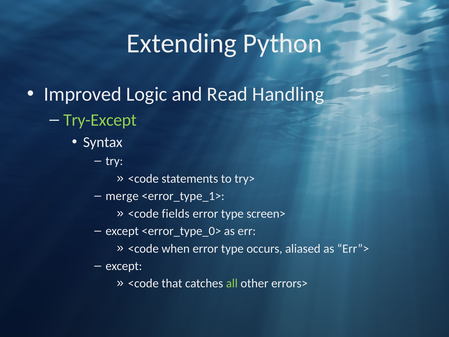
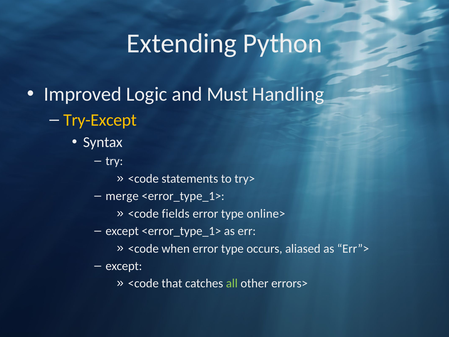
Read: Read -> Must (227, 94)
Try-Except colour: light green -> yellow (100, 120)
screen>: screen> -> online> (266, 213)
except <error_type_0>: <error_type_0> -> <error_type_1> (181, 231)
